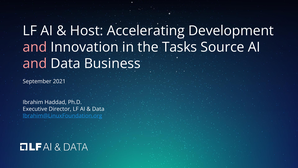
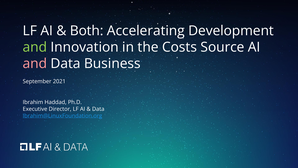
Host: Host -> Both (87, 31)
and colour: pink -> light green (35, 47)
Tasks: Tasks -> Costs (179, 47)
